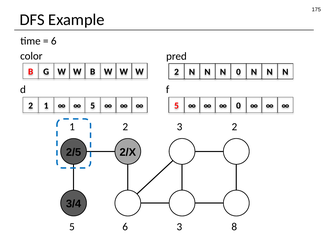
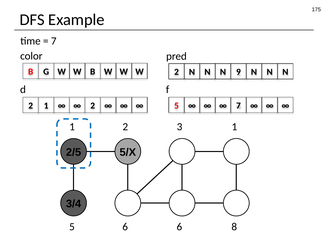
6: 6 -> 7 (54, 41)
N 0: 0 -> 9 (238, 72)
5: 5 -> 2 (93, 106)
0: 0 -> 7 (238, 106)
3 2: 2 -> 1 (234, 127)
2/X: 2/X -> 5/X (128, 152)
5 3: 3 -> 6 (179, 227)
